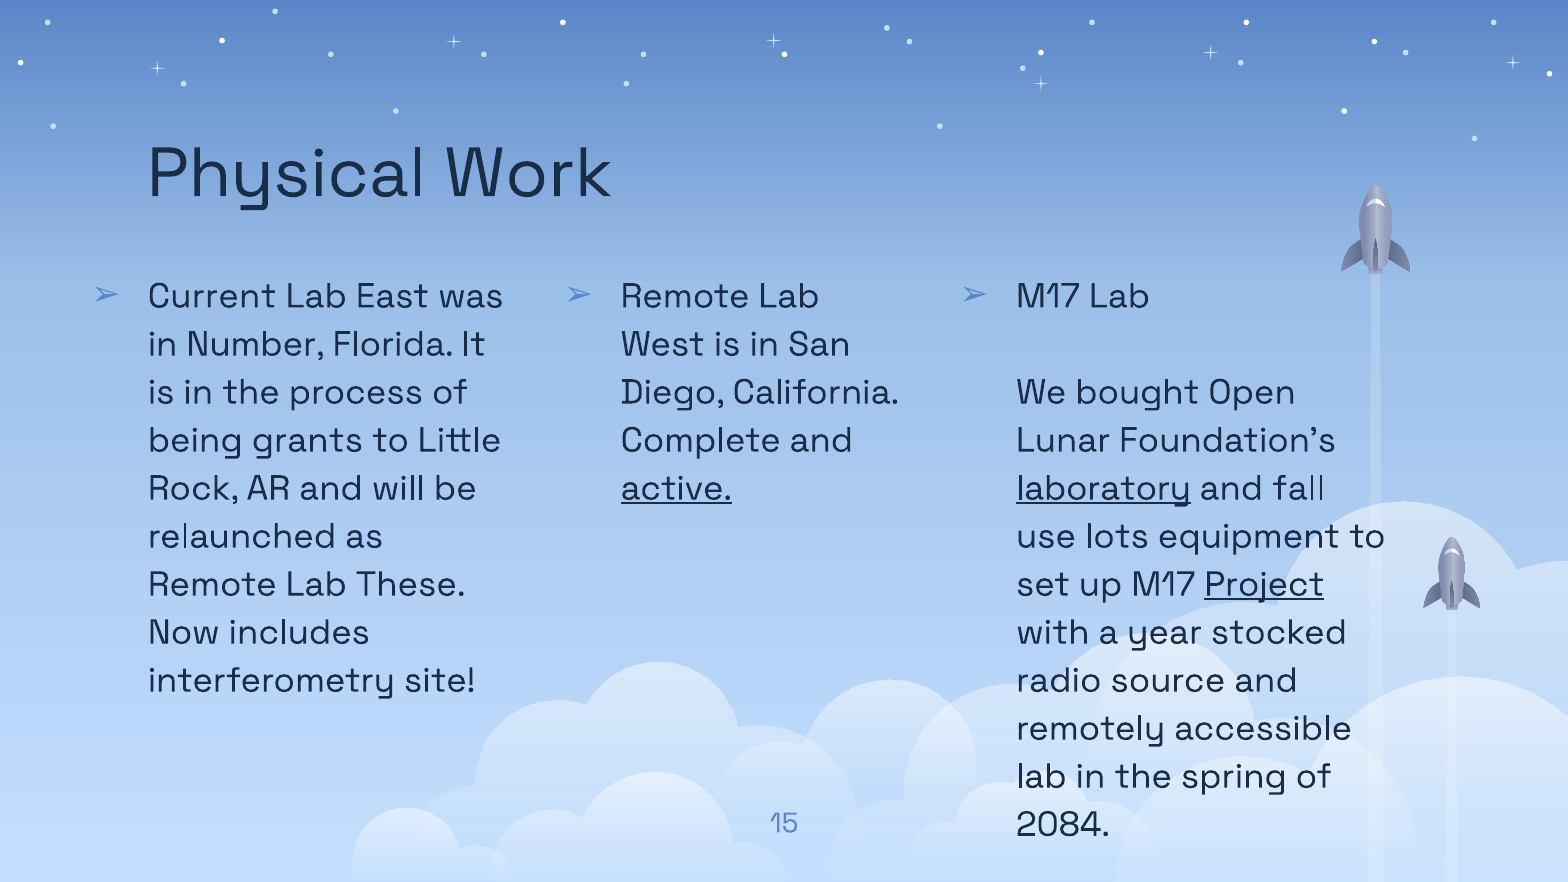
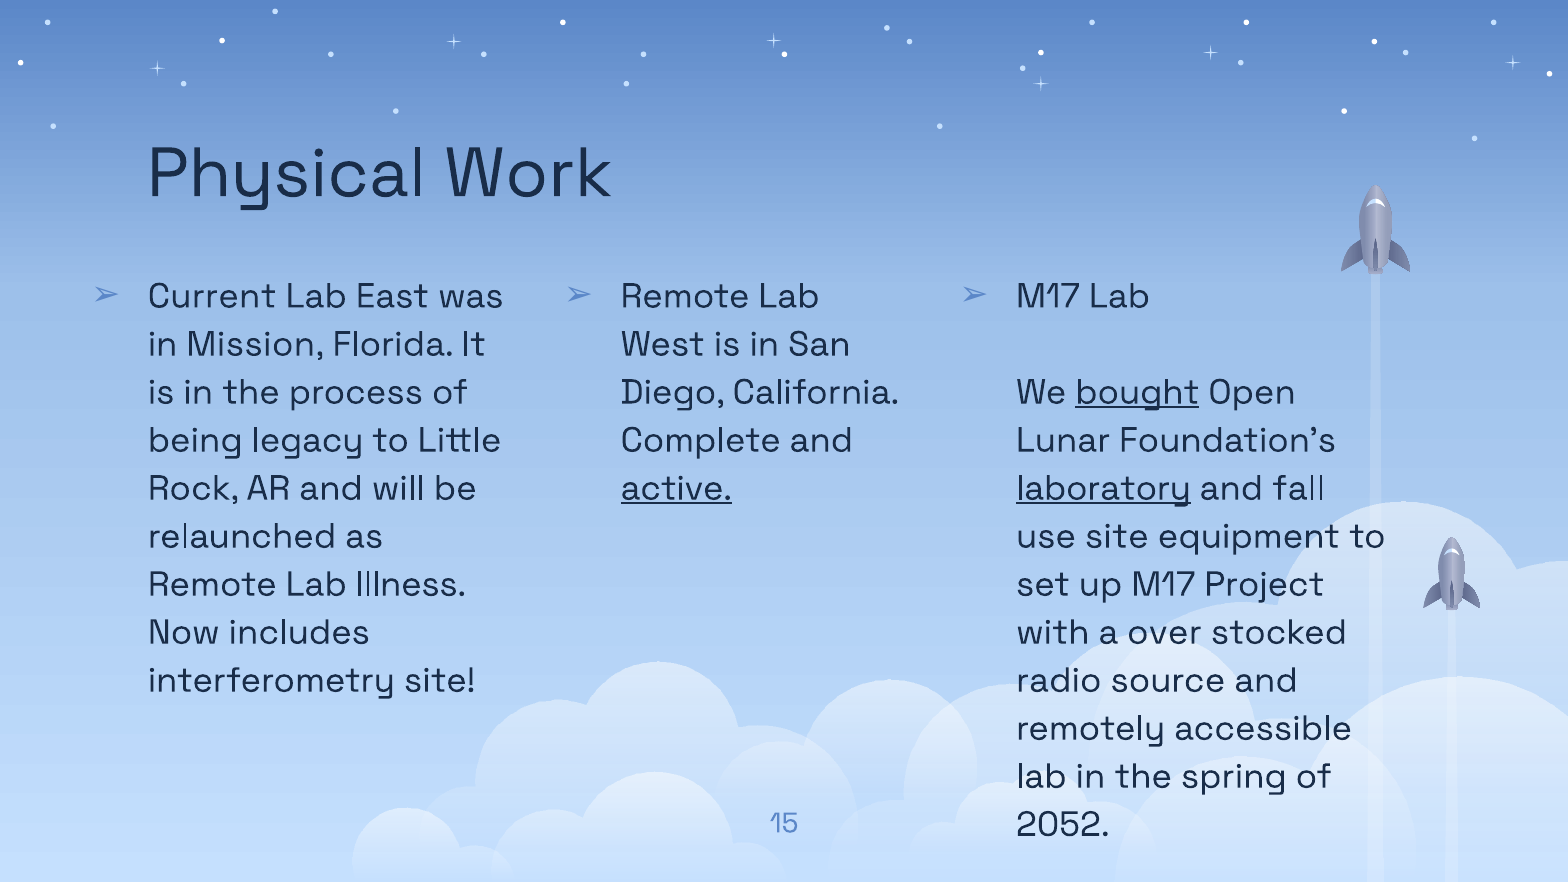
Number: Number -> Mission (255, 344)
bought underline: none -> present (1137, 392)
grants: grants -> legacy (308, 440)
use lots: lots -> site (1117, 536)
These: These -> Illness (411, 584)
Project underline: present -> none (1264, 584)
year: year -> over (1164, 632)
2084: 2084 -> 2052 (1063, 824)
